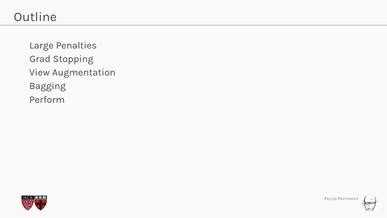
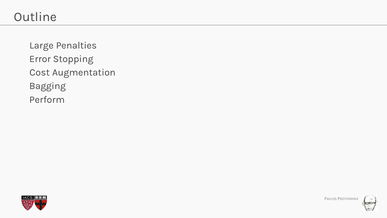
Grad: Grad -> Error (40, 59)
View: View -> Cost (40, 72)
